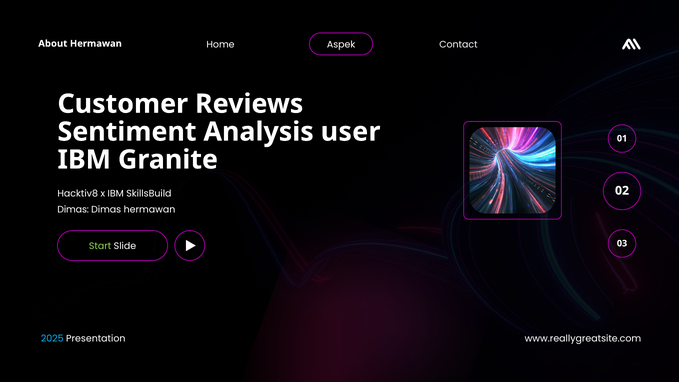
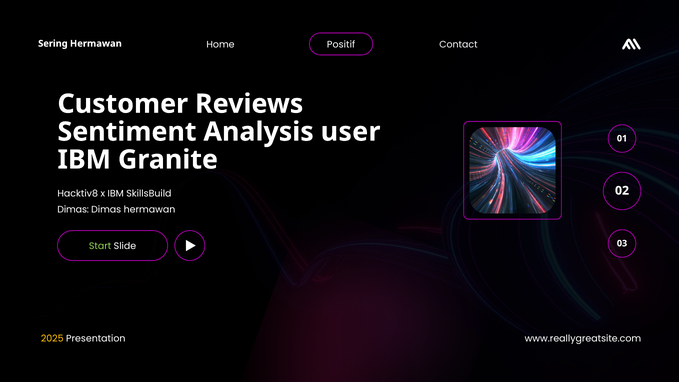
About: About -> Sering (53, 44)
Aspek: Aspek -> Positif (341, 44)
2025 colour: light blue -> yellow (52, 339)
